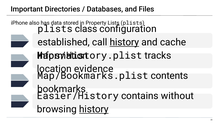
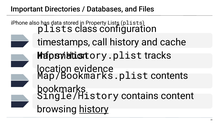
established: established -> timestamps (64, 42)
history underline: present -> none (124, 42)
Easier/History: Easier/History -> Single/History (78, 96)
without: without -> content (177, 96)
